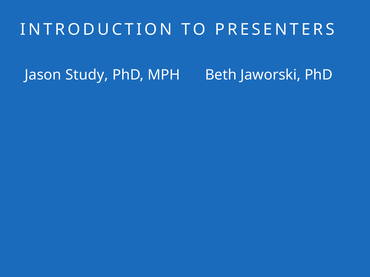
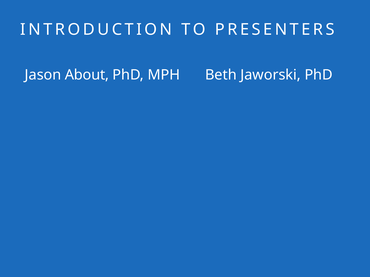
Study: Study -> About (87, 75)
